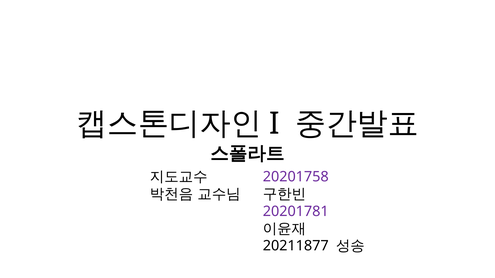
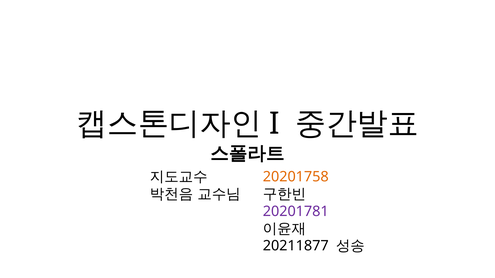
20201758 colour: purple -> orange (296, 177)
